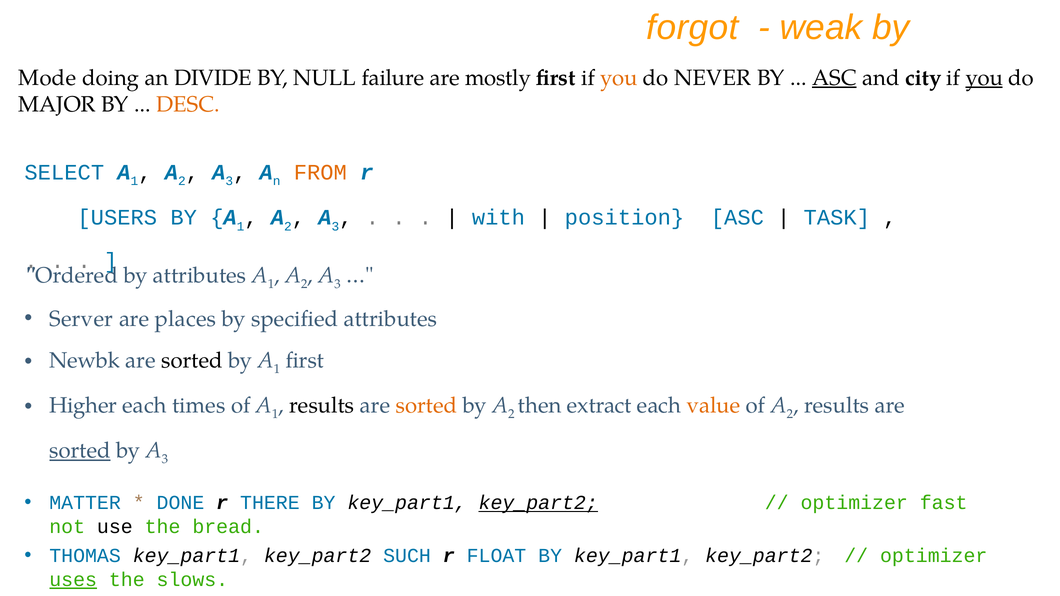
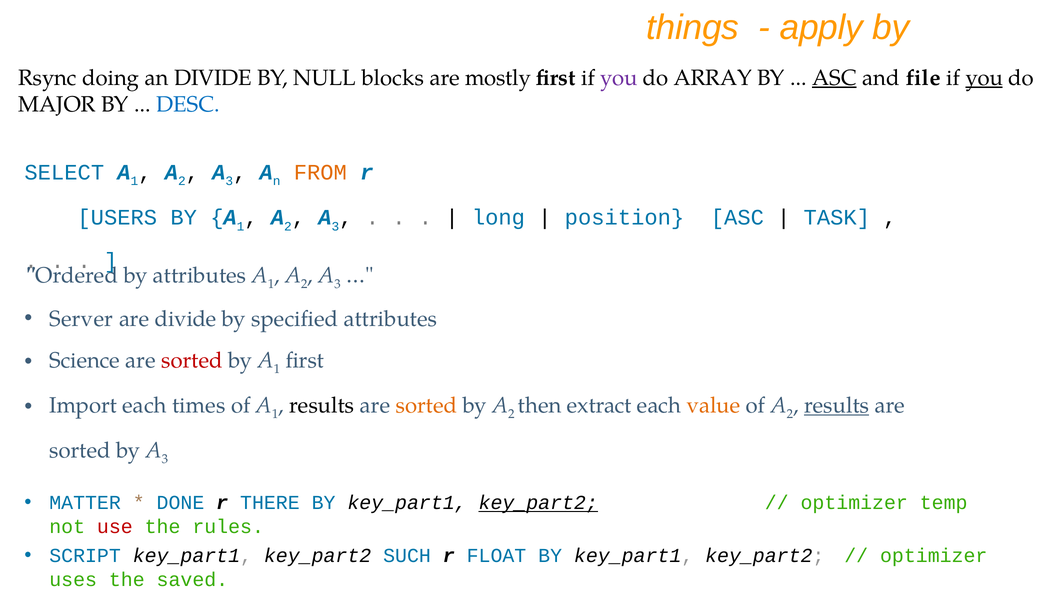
forgot: forgot -> things (693, 28)
weak: weak -> apply (821, 28)
Mode: Mode -> Rsync (47, 78)
failure: failure -> blocks (393, 78)
you colour: orange -> purple (619, 78)
NEVER: NEVER -> ARRAY (713, 78)
city: city -> file (923, 78)
DESC colour: orange -> blue (188, 104)
with: with -> long (498, 218)
are places: places -> divide (186, 319)
Newbk: Newbk -> Science (85, 360)
sorted colour: black -> red (192, 360)
Higher: Higher -> Import (83, 406)
results underline: none -> present (837, 406)
sorted underline: present -> none (80, 451)
fast: fast -> temp (944, 503)
use colour: black -> red (115, 527)
bread: bread -> rules (228, 527)
THOMAS: THOMAS -> SCRIPT (85, 556)
uses underline: present -> none (73, 580)
slows: slows -> saved (192, 580)
